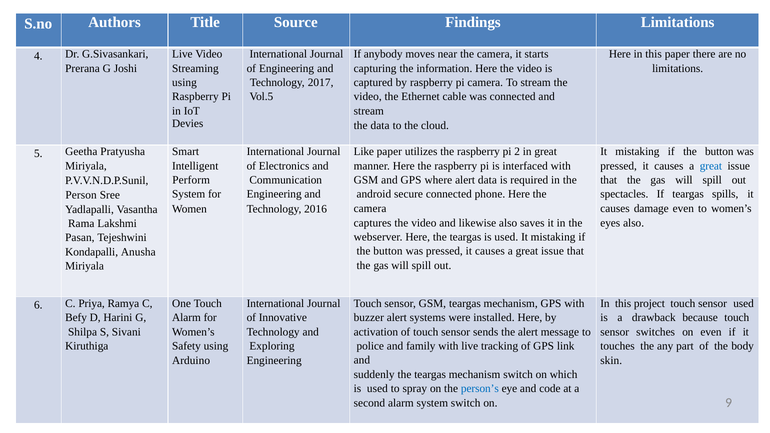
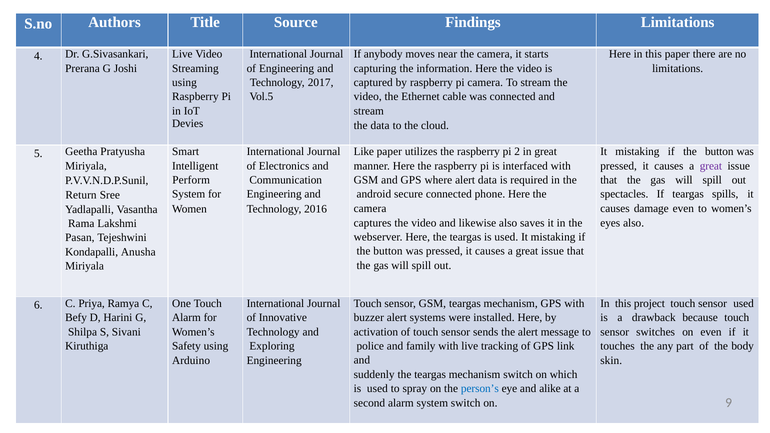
great colour: blue -> purple (711, 166)
Person: Person -> Return (81, 195)
code: code -> alike (550, 389)
